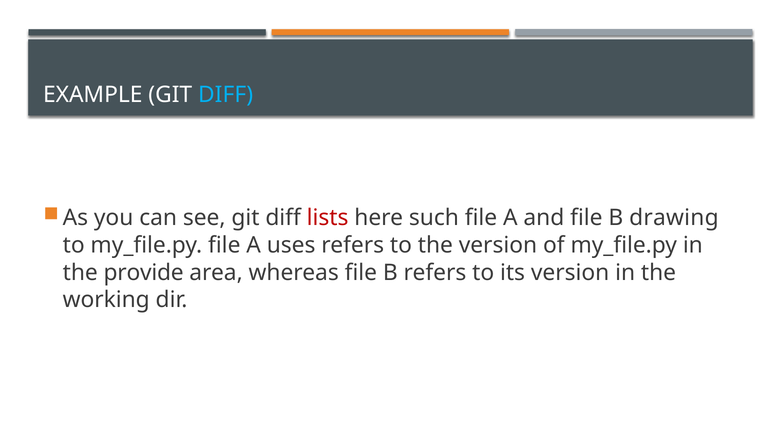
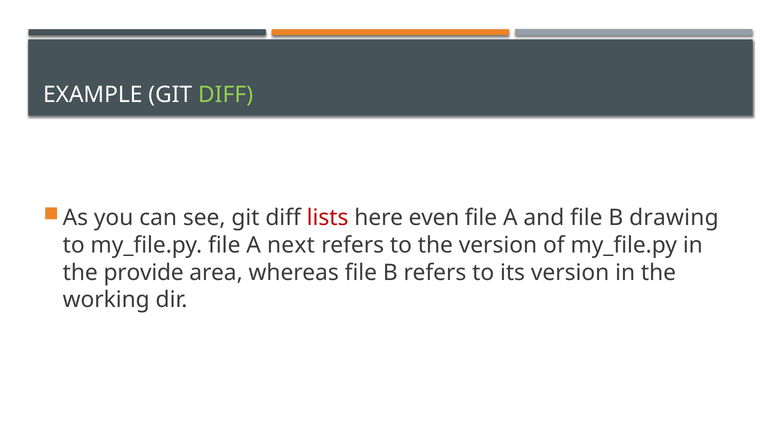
DIFF colour: light blue -> light green (226, 95)
such: such -> even (434, 218)
uses: uses -> next (291, 245)
